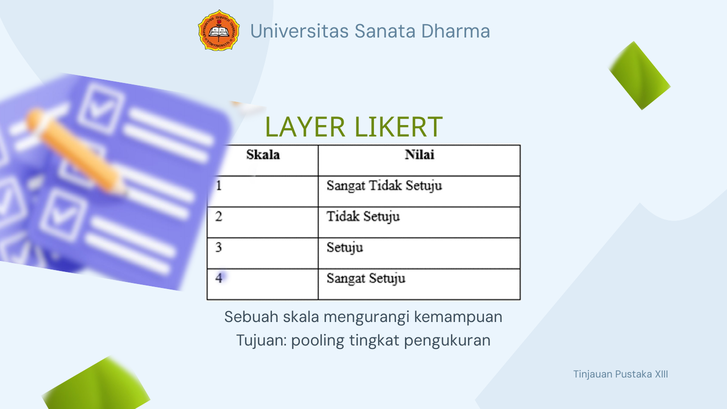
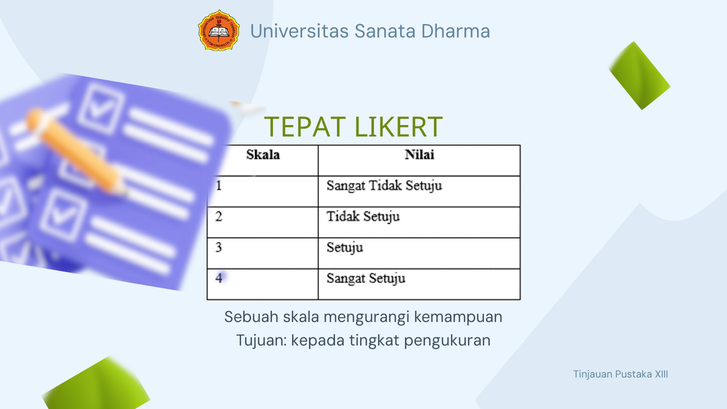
LAYER: LAYER -> TEPAT (305, 128)
pooling: pooling -> kepada (318, 340)
